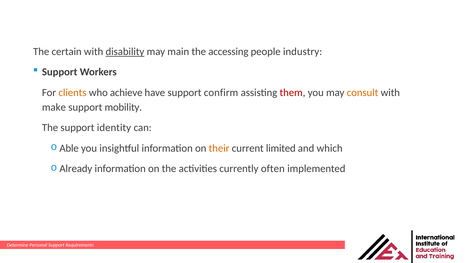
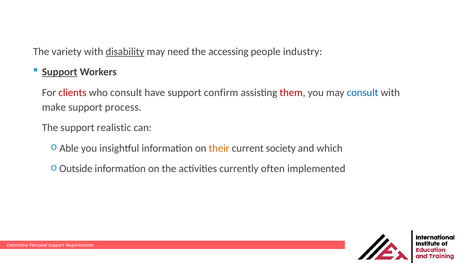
certain: certain -> variety (67, 52)
main: main -> need (178, 52)
Support underline: none -> present (60, 72)
clients colour: orange -> red (72, 92)
who achieve: achieve -> consult (126, 92)
consult colour: orange -> blue (363, 92)
mobility: mobility -> process (123, 107)
identity: identity -> realistic (114, 128)
limited: limited -> society (281, 148)
Already: Already -> Outside (76, 168)
